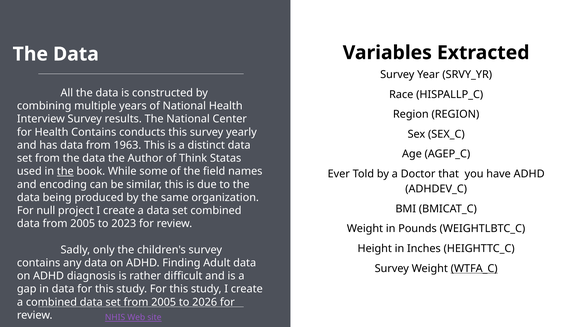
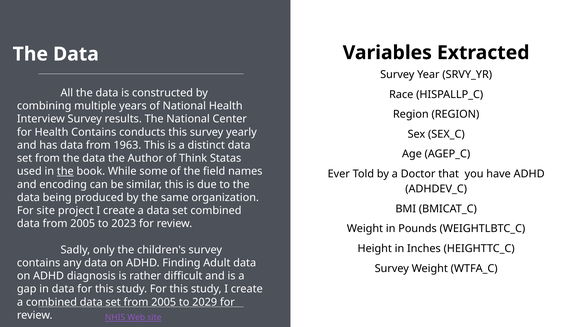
For null: null -> site (46, 210)
WTFA_C underline: present -> none (474, 268)
2026: 2026 -> 2029 (205, 302)
